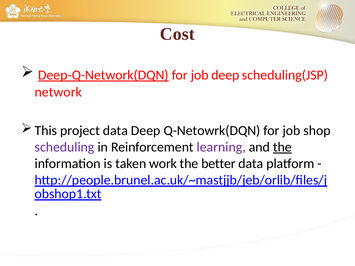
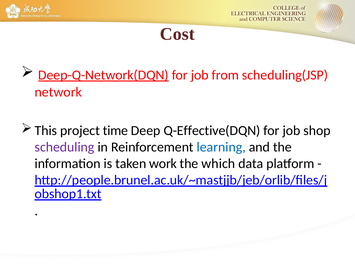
job deep: deep -> from (225, 75)
project data: data -> time (115, 131)
Q-Netowrk(DQN: Q-Netowrk(DQN -> Q-Effective(DQN (212, 131)
learning colour: purple -> blue (221, 147)
the underline: present -> none (282, 147)
better: better -> which (218, 164)
